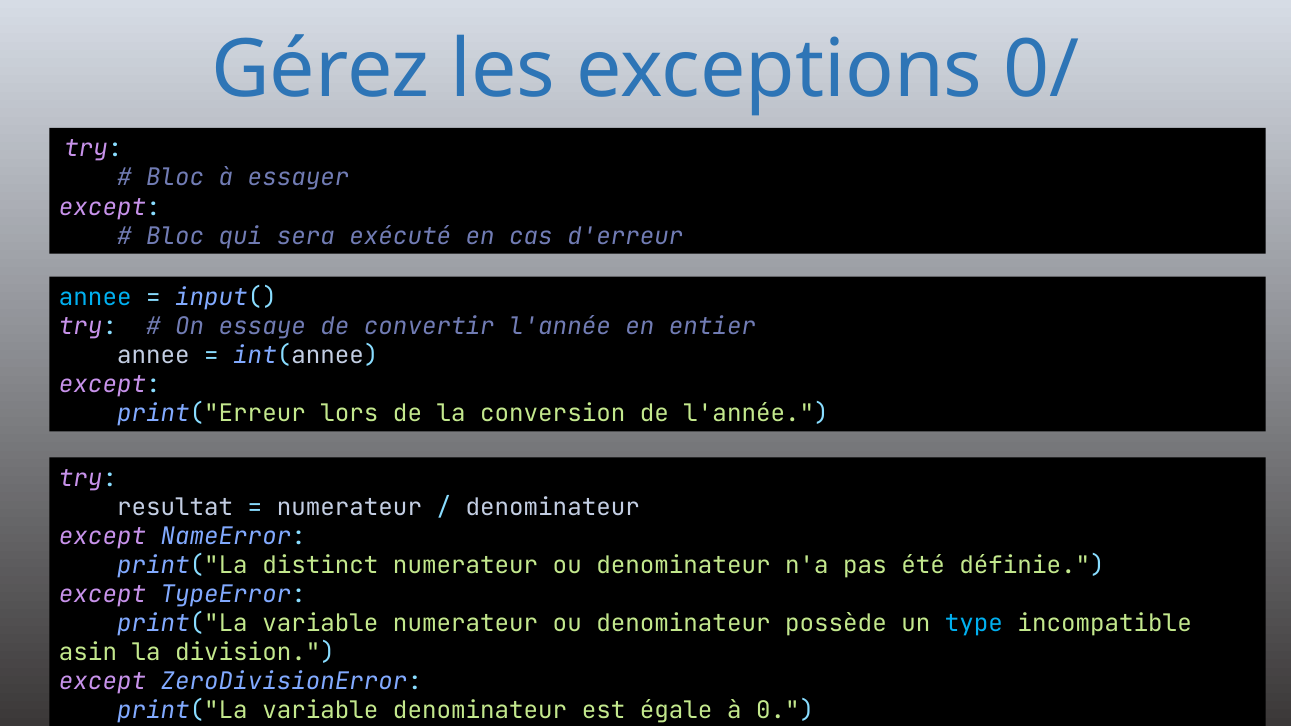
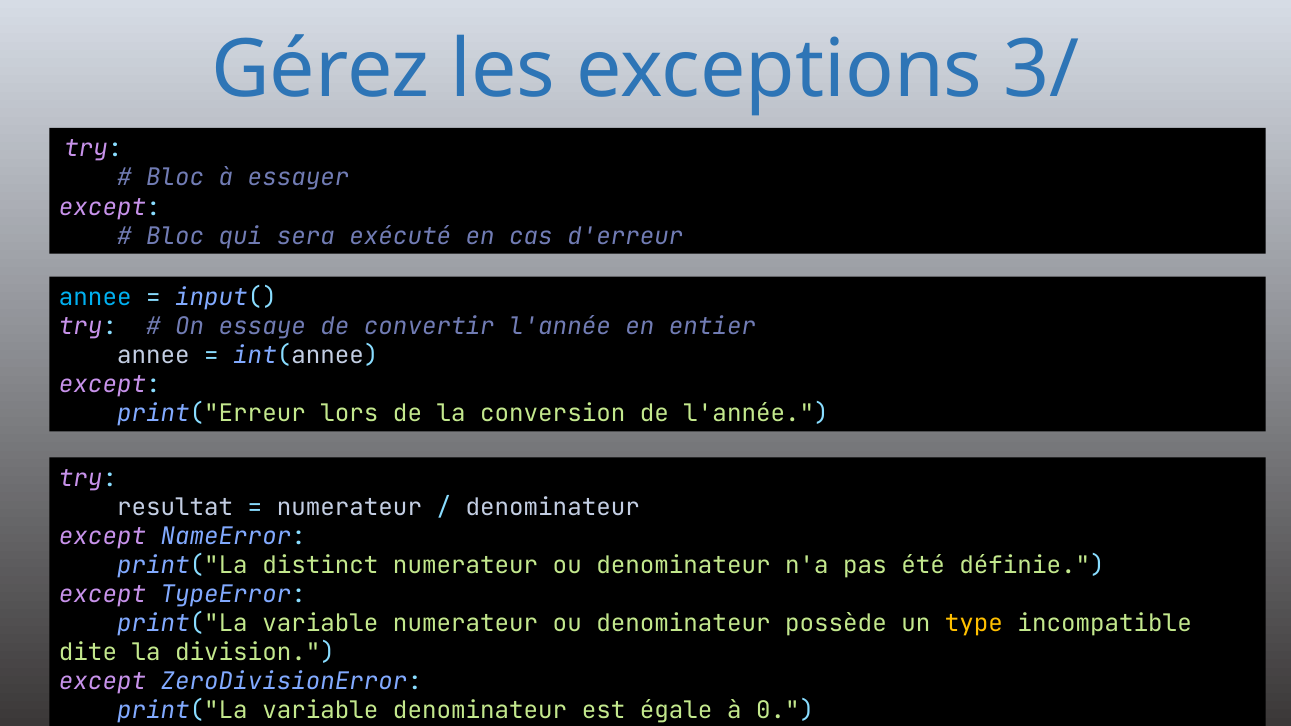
0/: 0/ -> 3/ (1042, 70)
type colour: light blue -> yellow (974, 624)
asin: asin -> dite (88, 653)
